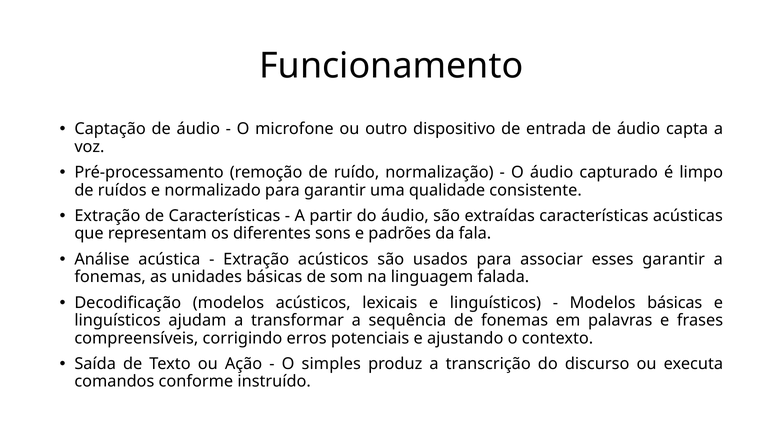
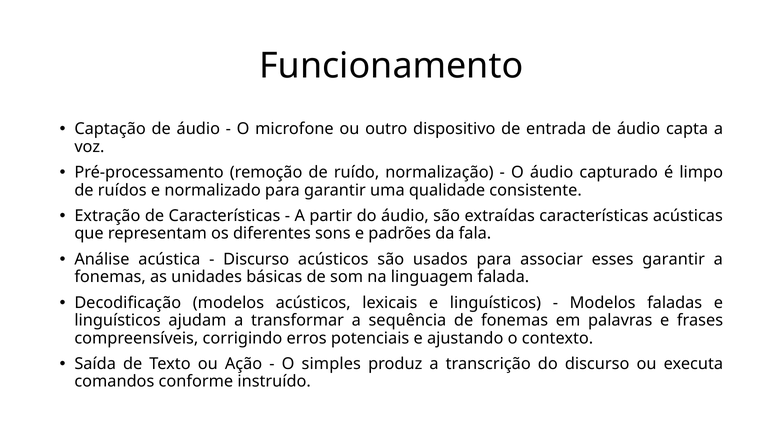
Extração: Extração -> Discurso (256, 259)
Modelos básicas: básicas -> faladas (675, 302)
